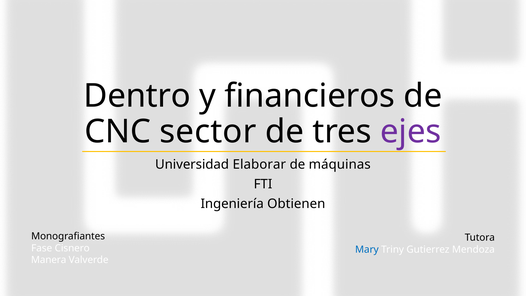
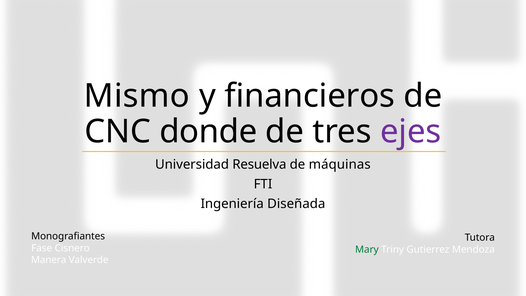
Dentro: Dentro -> Mismo (137, 96)
sector: sector -> donde (208, 131)
Elaborar: Elaborar -> Resuelva (259, 164)
Obtienen: Obtienen -> Diseñada (296, 204)
Mary colour: blue -> green (367, 249)
